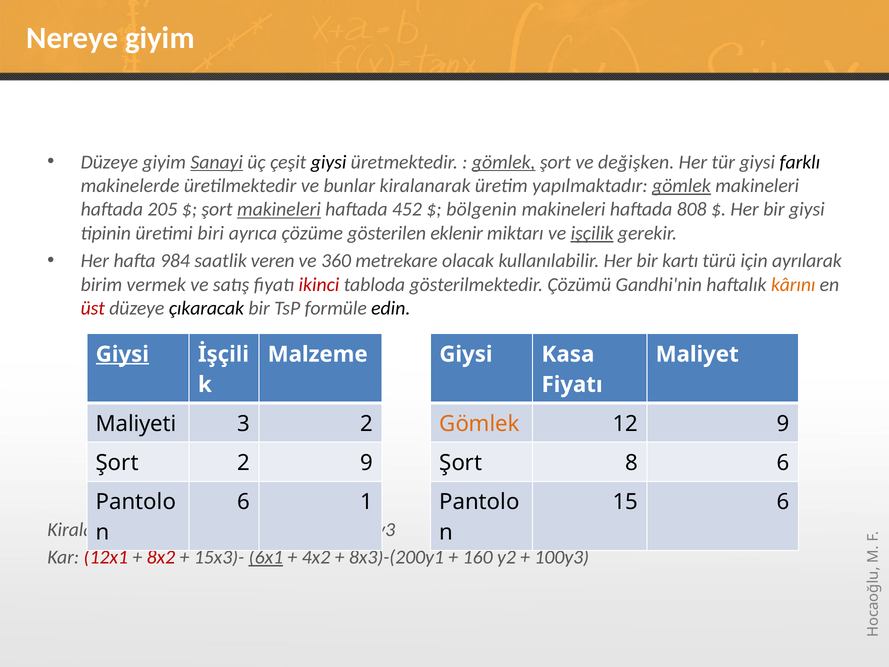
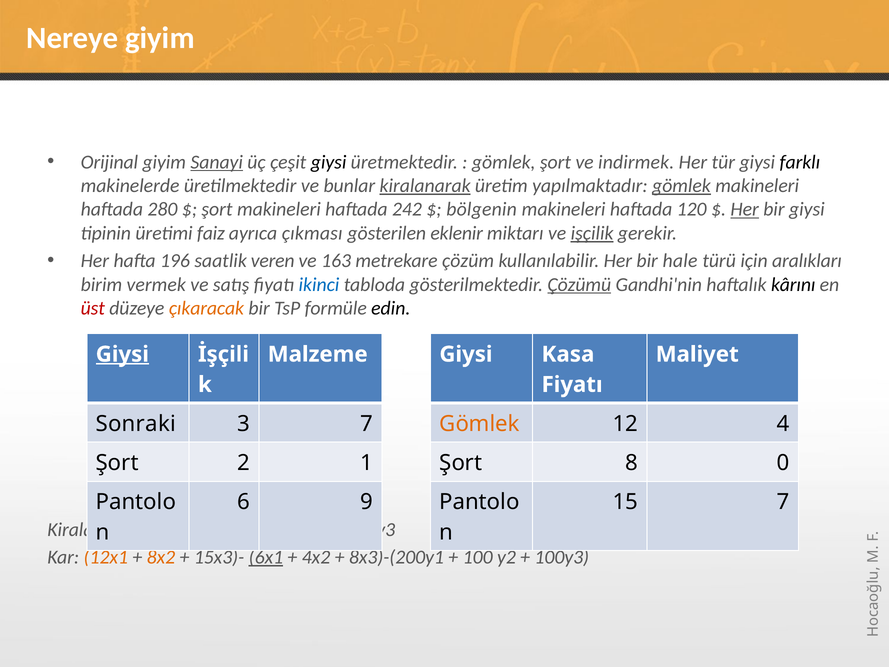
Düzeye: Düzeye -> Orijinal (109, 162)
gömlek underline: present -> none (504, 162)
değişken: değişken -> indirmek (636, 162)
kiralanarak underline: none -> present (425, 186)
205: 205 -> 280 (162, 209)
makineleri underline: present -> none (279, 209)
452: 452 -> 242 (407, 209)
808: 808 -> 120 (692, 209)
Her underline: none -> present (745, 209)
biri: biri -> faiz (211, 233)
çözüme: çözüme -> çıkması (312, 233)
984: 984 -> 196 (175, 261)
360: 360 -> 163 (336, 261)
olacak: olacak -> çözüm (468, 261)
kartı: kartı -> hale (680, 261)
ayrılarak: ayrılarak -> aralıkları (807, 261)
ikinci colour: red -> blue (319, 284)
Çözümü underline: none -> present (579, 284)
kârını colour: orange -> black (793, 284)
çıkaracak colour: black -> orange (206, 308)
Maliyeti: Maliyeti -> Sonraki (136, 424)
3 2: 2 -> 7 (367, 424)
12 9: 9 -> 4 (783, 424)
2 9: 9 -> 1 (367, 463)
8 6: 6 -> 0 (783, 463)
1: 1 -> 9 (367, 502)
15 6: 6 -> 7 (783, 502)
12x1 colour: red -> orange (106, 557)
8x2 colour: red -> orange (161, 557)
160: 160 -> 100 (478, 557)
